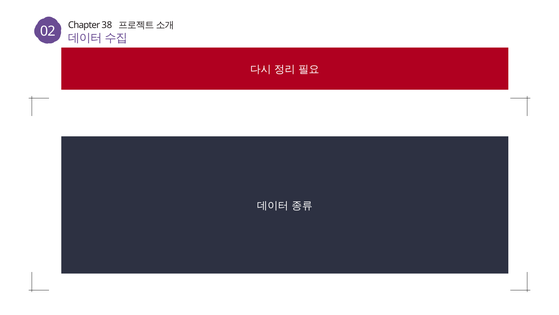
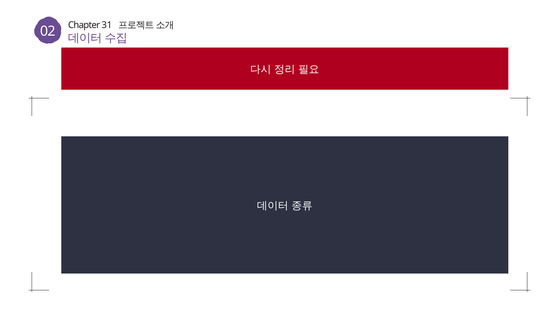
38: 38 -> 31 (107, 25)
